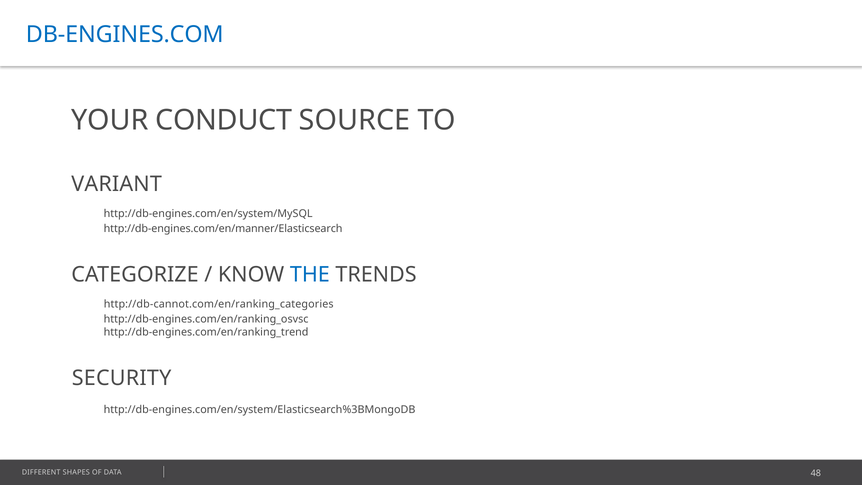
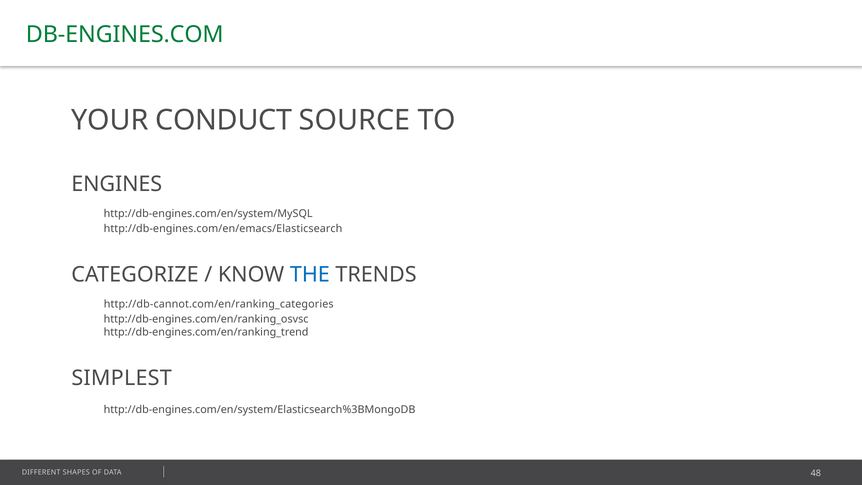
DB-ENGINES.COM colour: blue -> green (125, 35)
VARIANT: VARIANT -> ENGINES (117, 184)
http://db-engines.com/en/manner/Elasticsearch: http://db-engines.com/en/manner/Elasticsearch -> http://db-engines.com/en/emacs/Elasticsearch (223, 229)
SECURITY: SECURITY -> SIMPLEST (122, 378)
